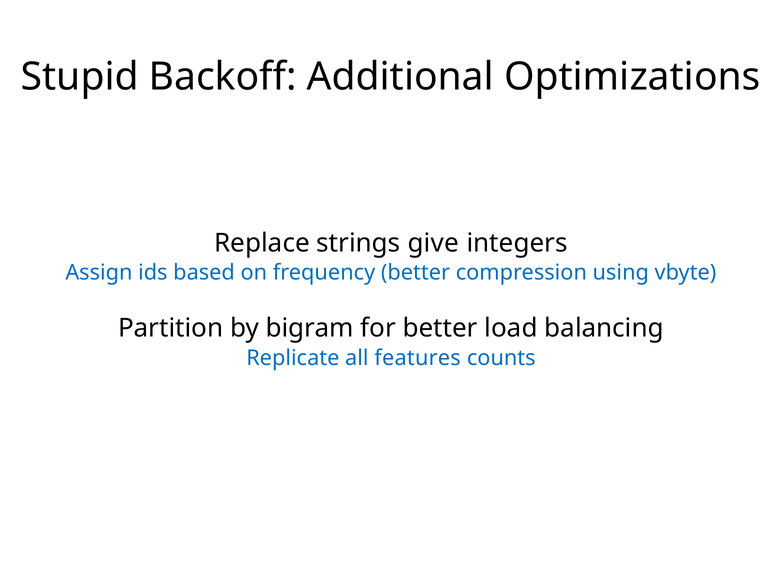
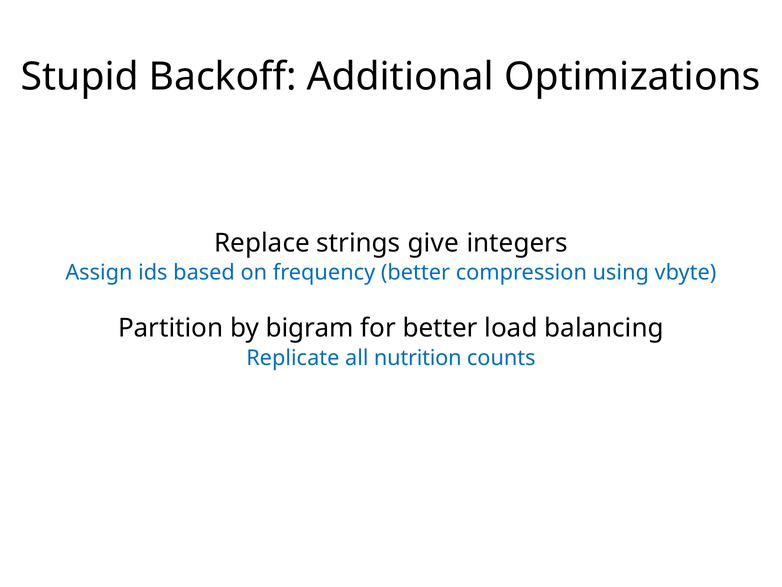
features: features -> nutrition (418, 358)
